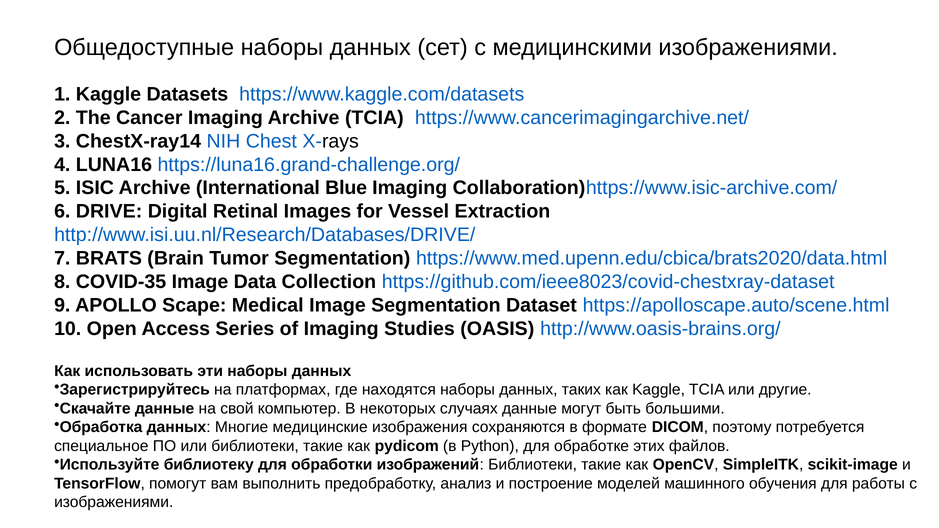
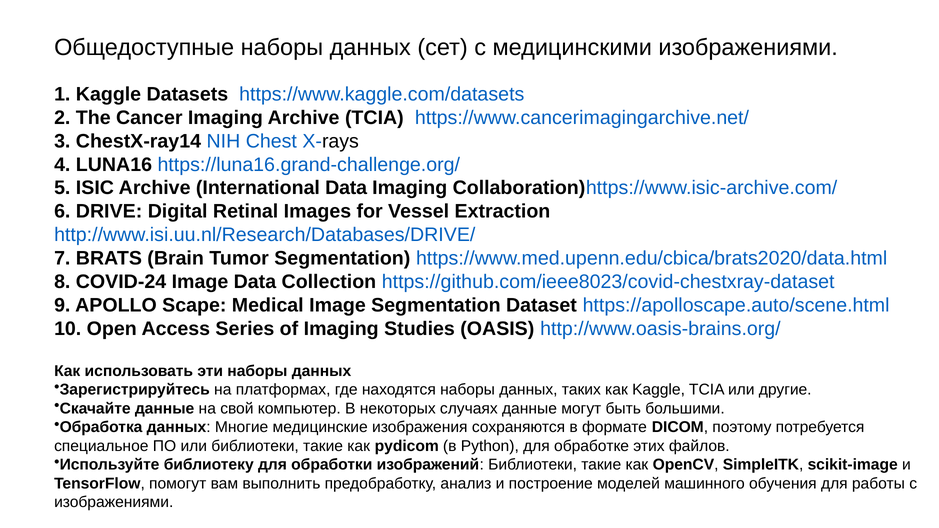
International Blue: Blue -> Data (346, 188)
COVID-35: COVID-35 -> COVID-24 (121, 282)
